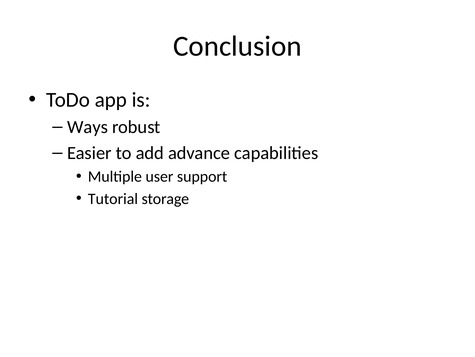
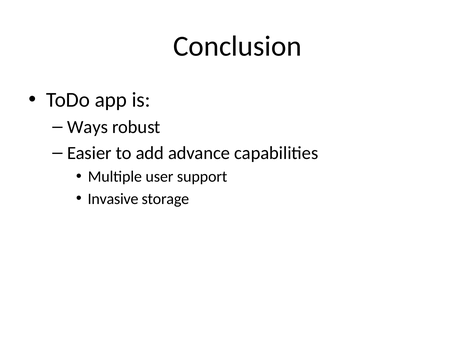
Tutorial: Tutorial -> Invasive (113, 199)
